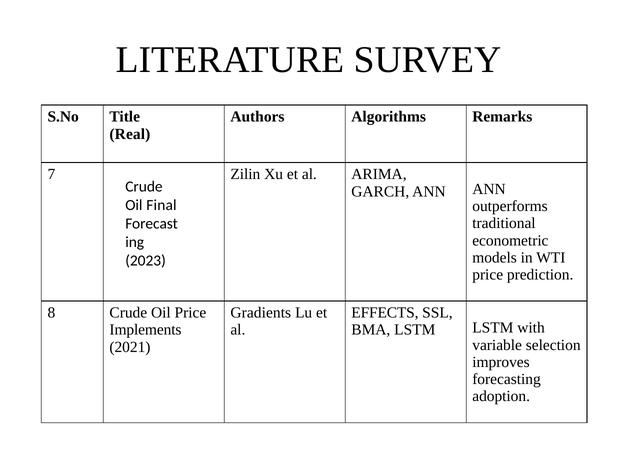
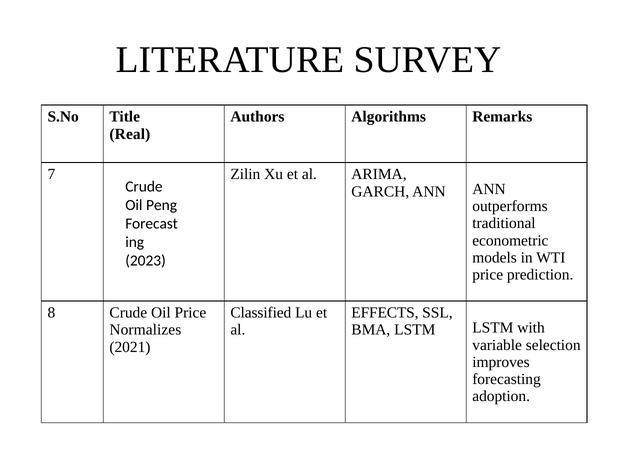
Final: Final -> Peng (162, 205)
Gradients: Gradients -> Classified (261, 313)
Implements: Implements -> Normalizes (145, 330)
